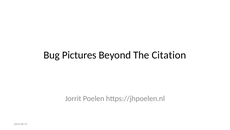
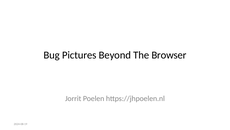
Citation: Citation -> Browser (169, 55)
